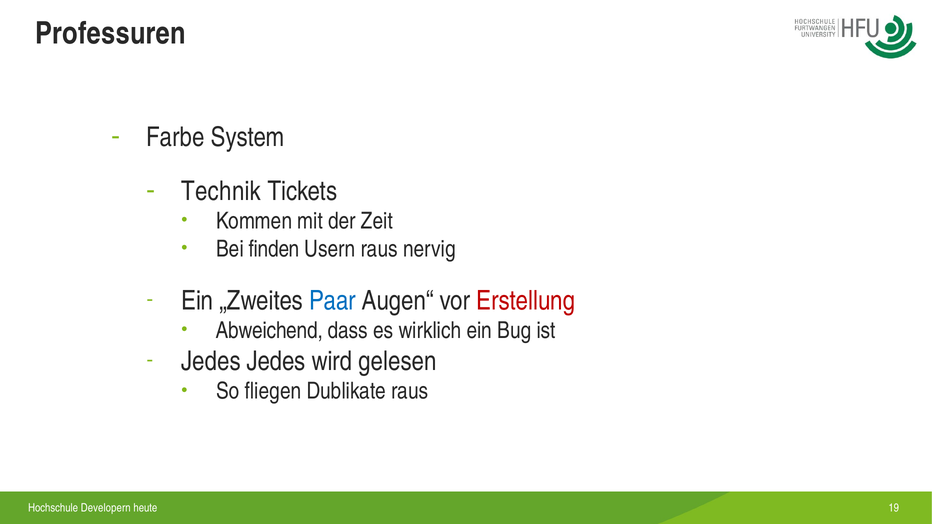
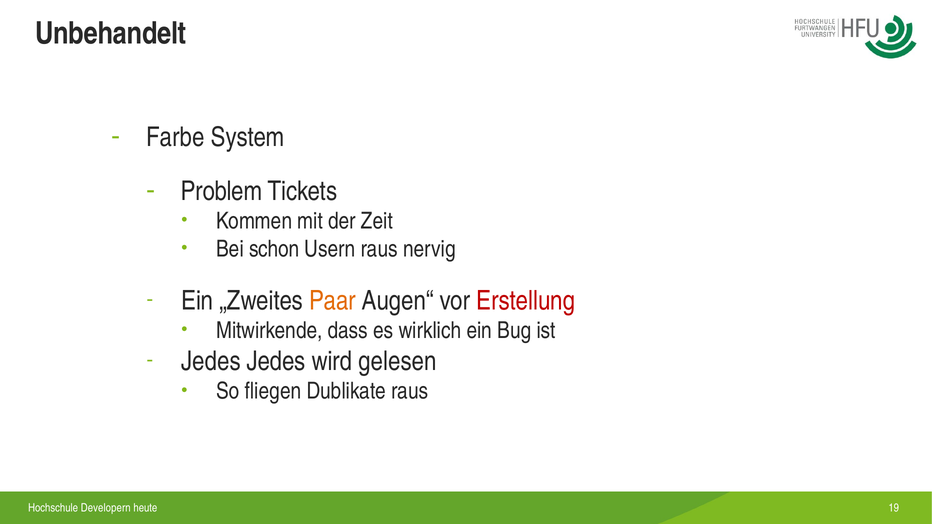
Professuren: Professuren -> Unbehandelt (111, 33)
Technik: Technik -> Problem (221, 191)
finden: finden -> schon (274, 249)
Paar colour: blue -> orange (333, 301)
Abweichend: Abweichend -> Mitwirkende (269, 331)
